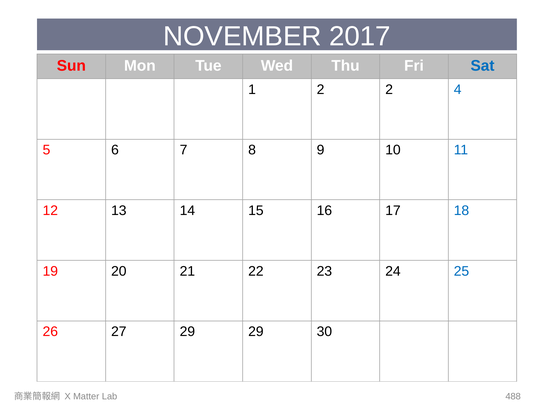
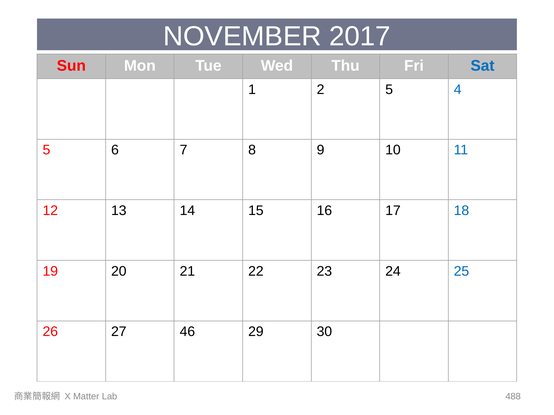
2 2: 2 -> 5 (389, 90)
27 29: 29 -> 46 (187, 332)
